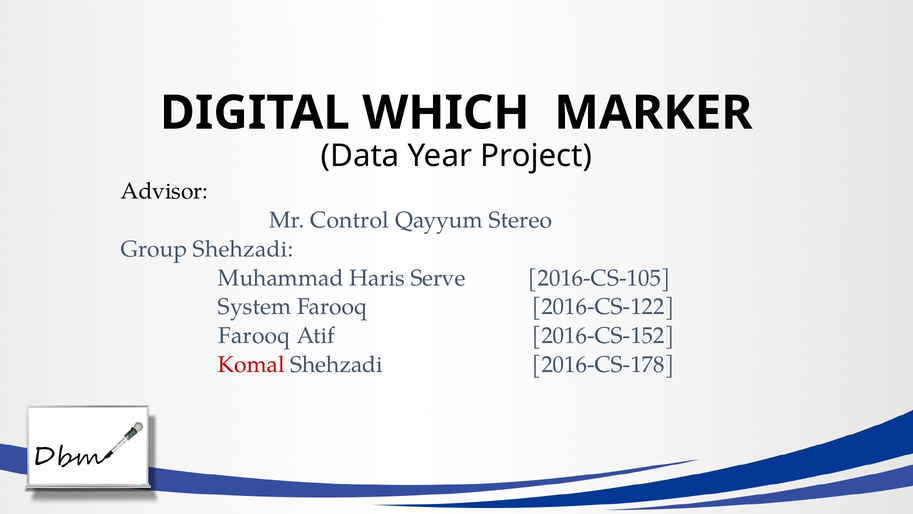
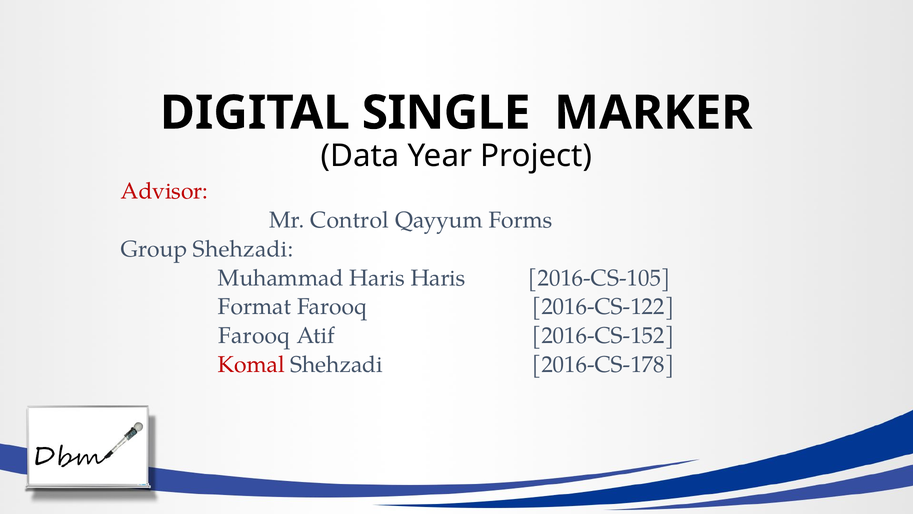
WHICH: WHICH -> SINGLE (446, 113)
Advisor colour: black -> red (164, 191)
Stereo: Stereo -> Forms (520, 220)
Haris Serve: Serve -> Haris (438, 278)
System: System -> Format (255, 307)
